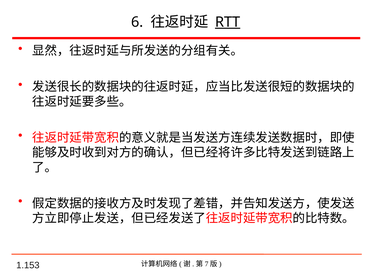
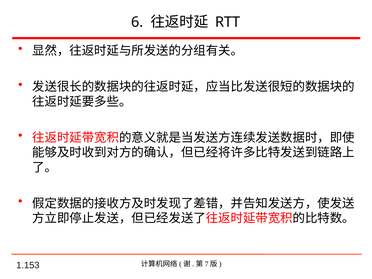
RTT underline: present -> none (228, 22)
